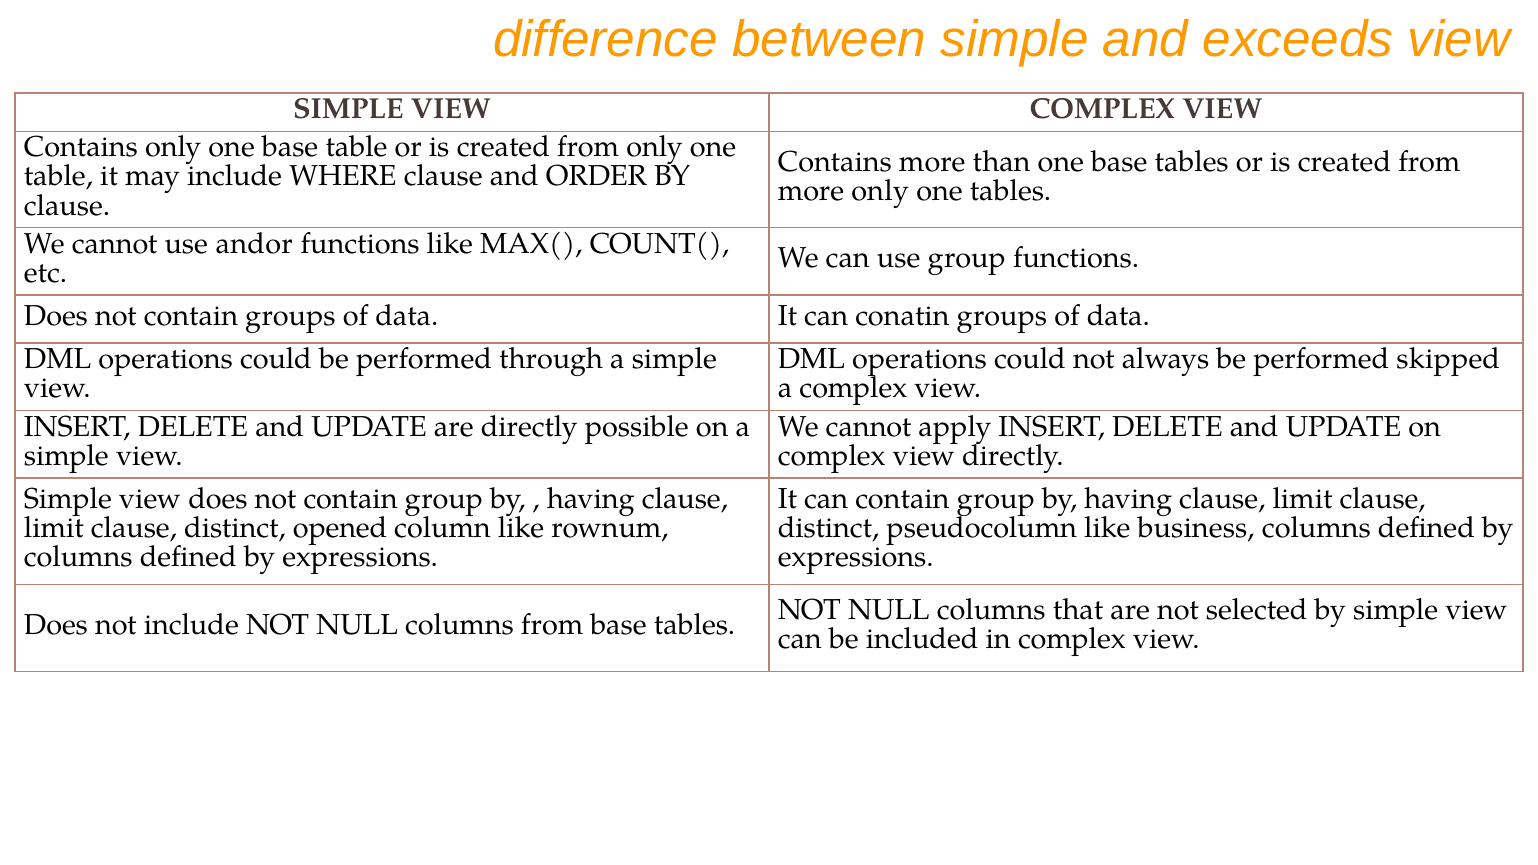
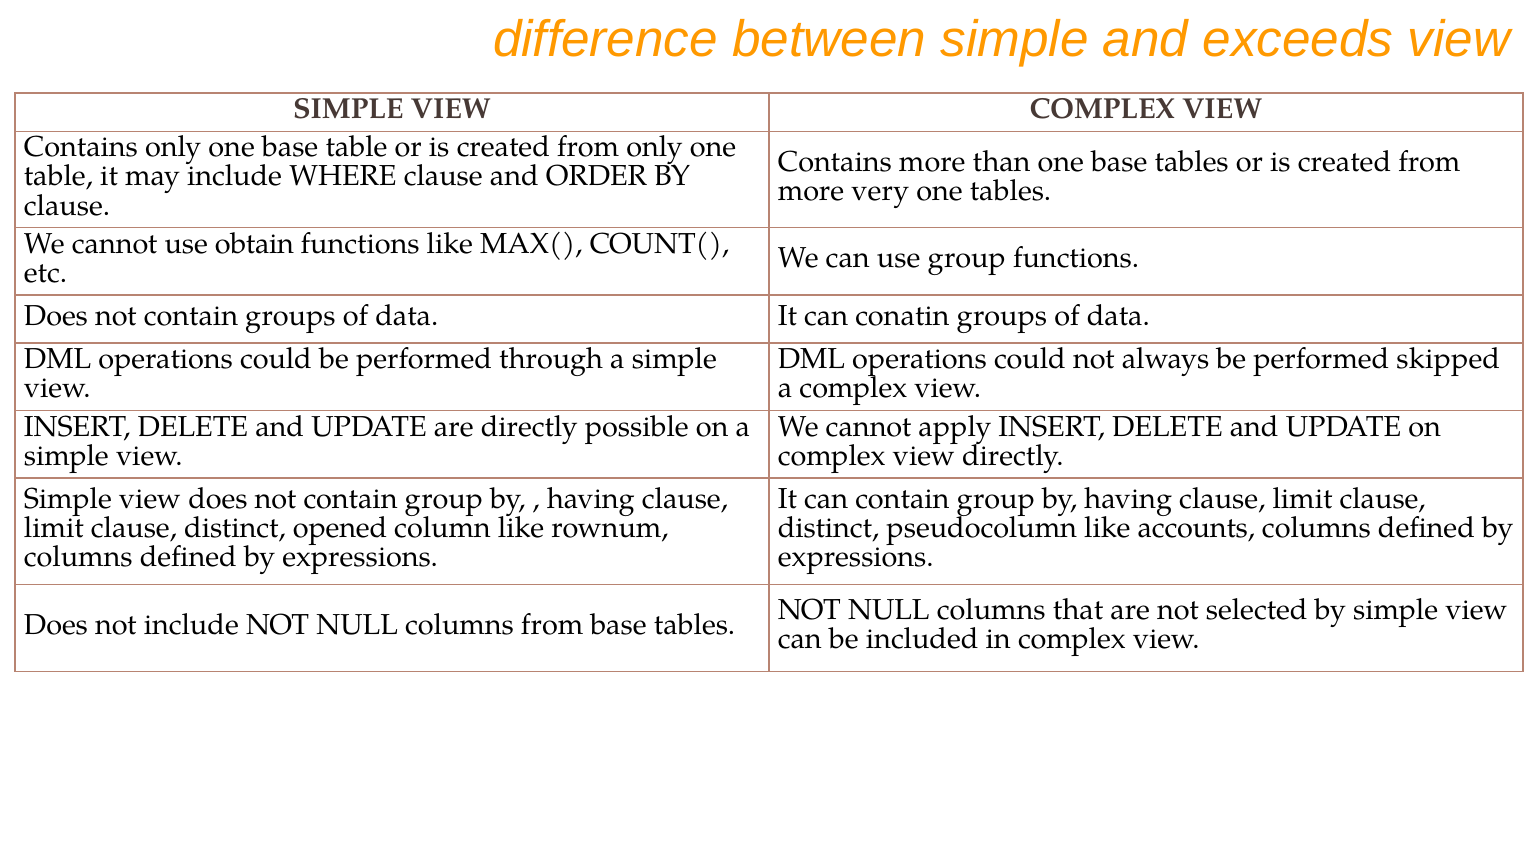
more only: only -> very (880, 191)
andor: andor -> obtain (254, 244)
business: business -> accounts (1196, 528)
